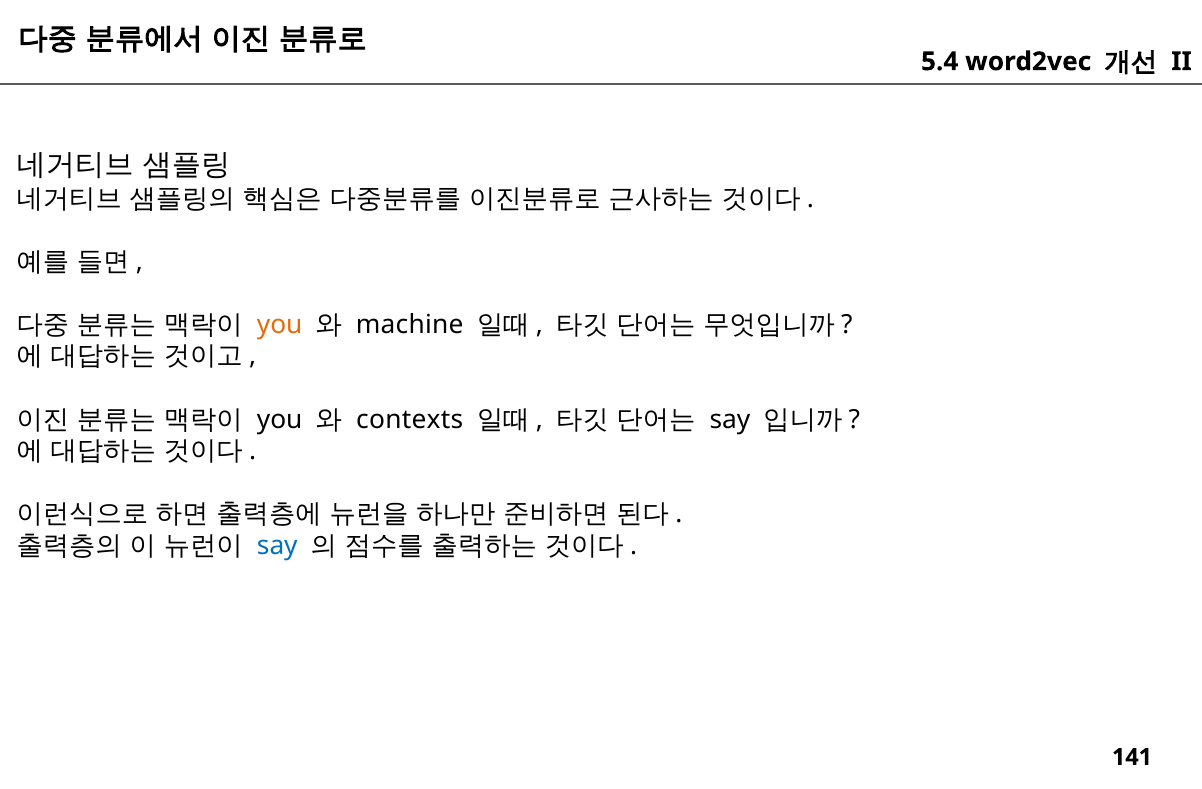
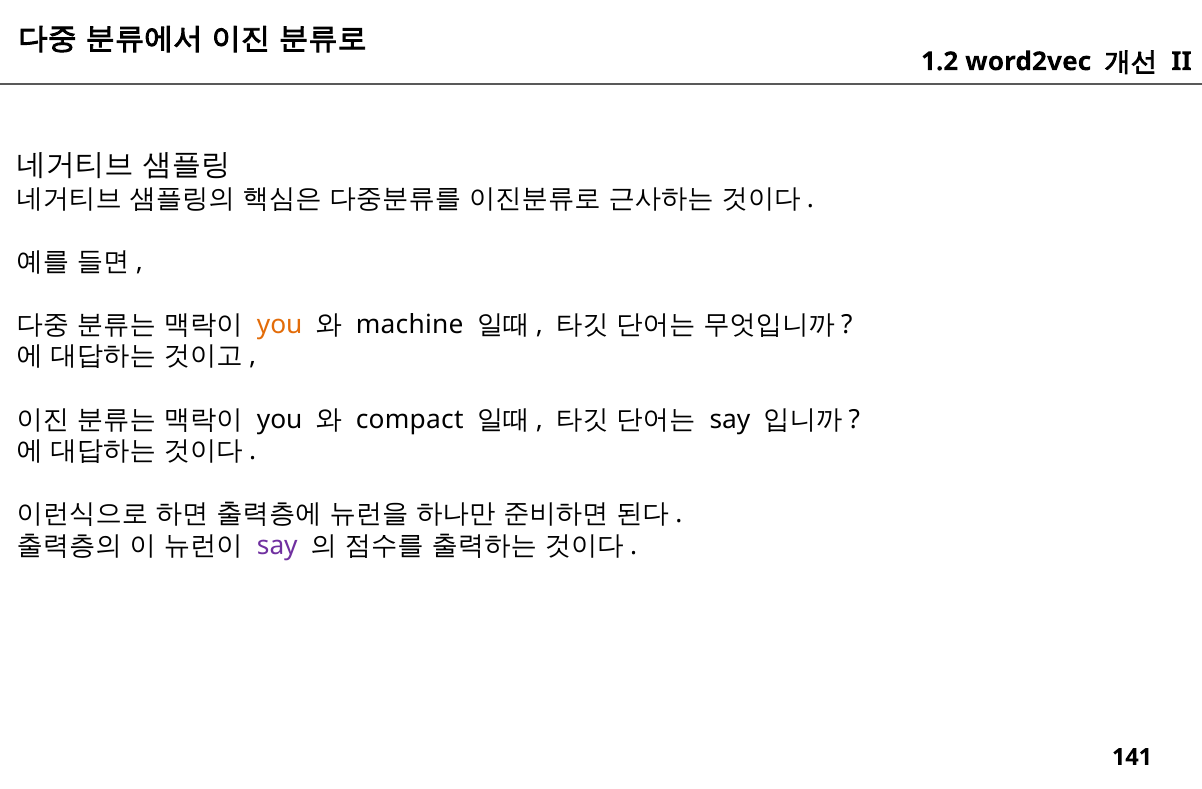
5.4: 5.4 -> 1.2 (940, 62)
contexts: contexts -> compact (410, 420)
say colour: blue -> purple (277, 546)
